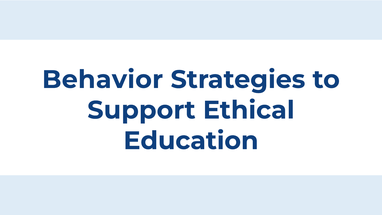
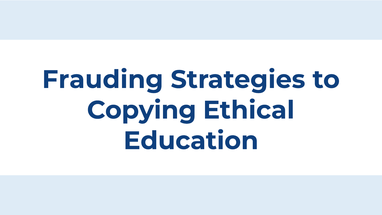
Behavior: Behavior -> Frauding (103, 80)
Support: Support -> Copying (142, 110)
